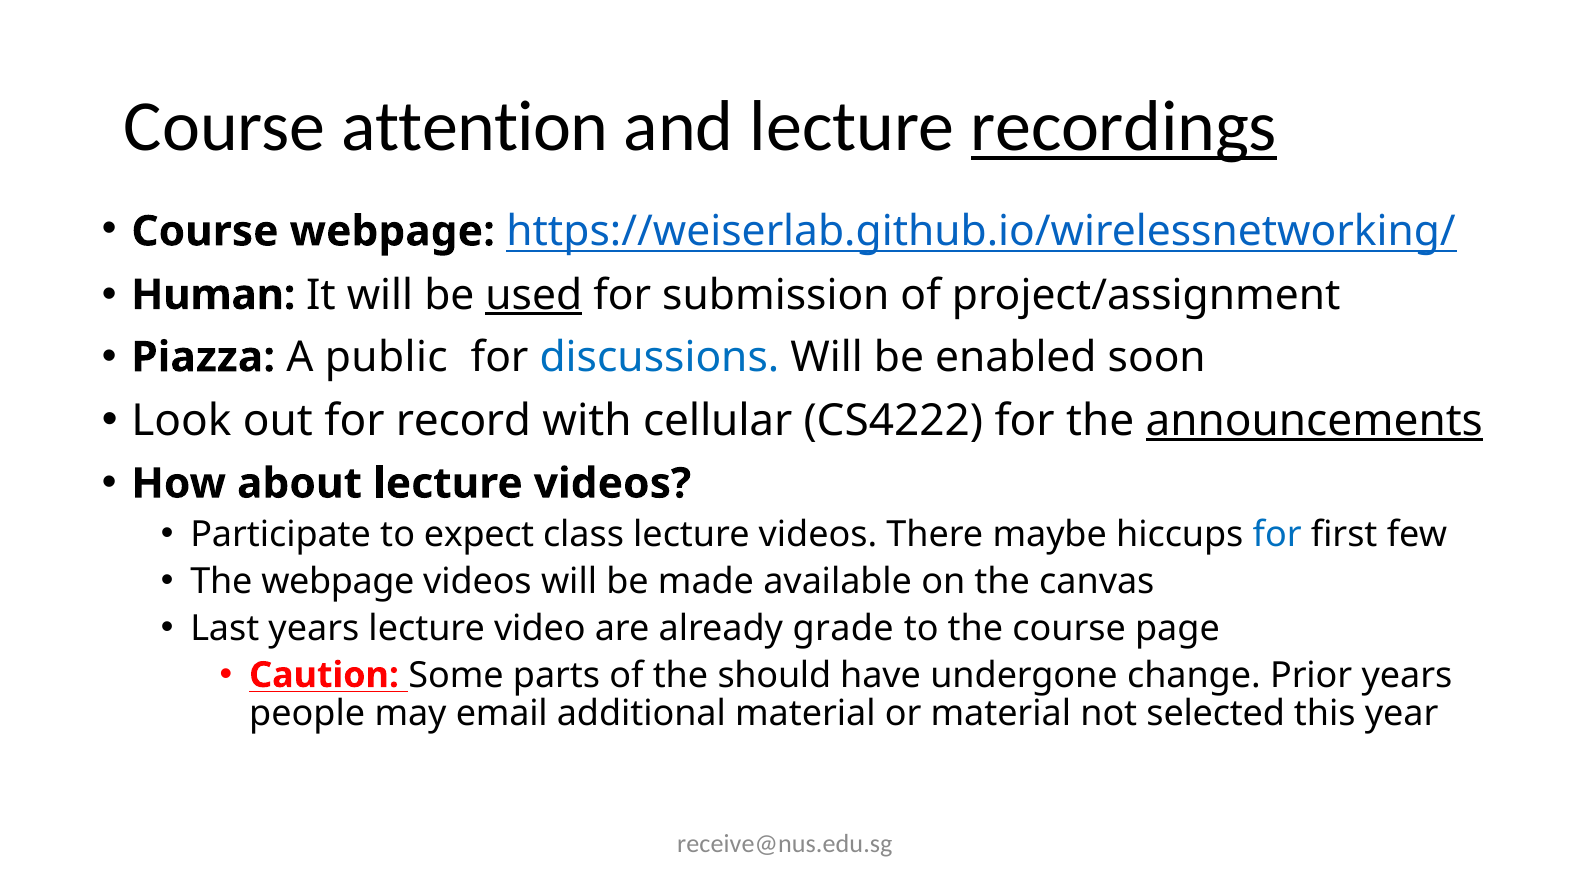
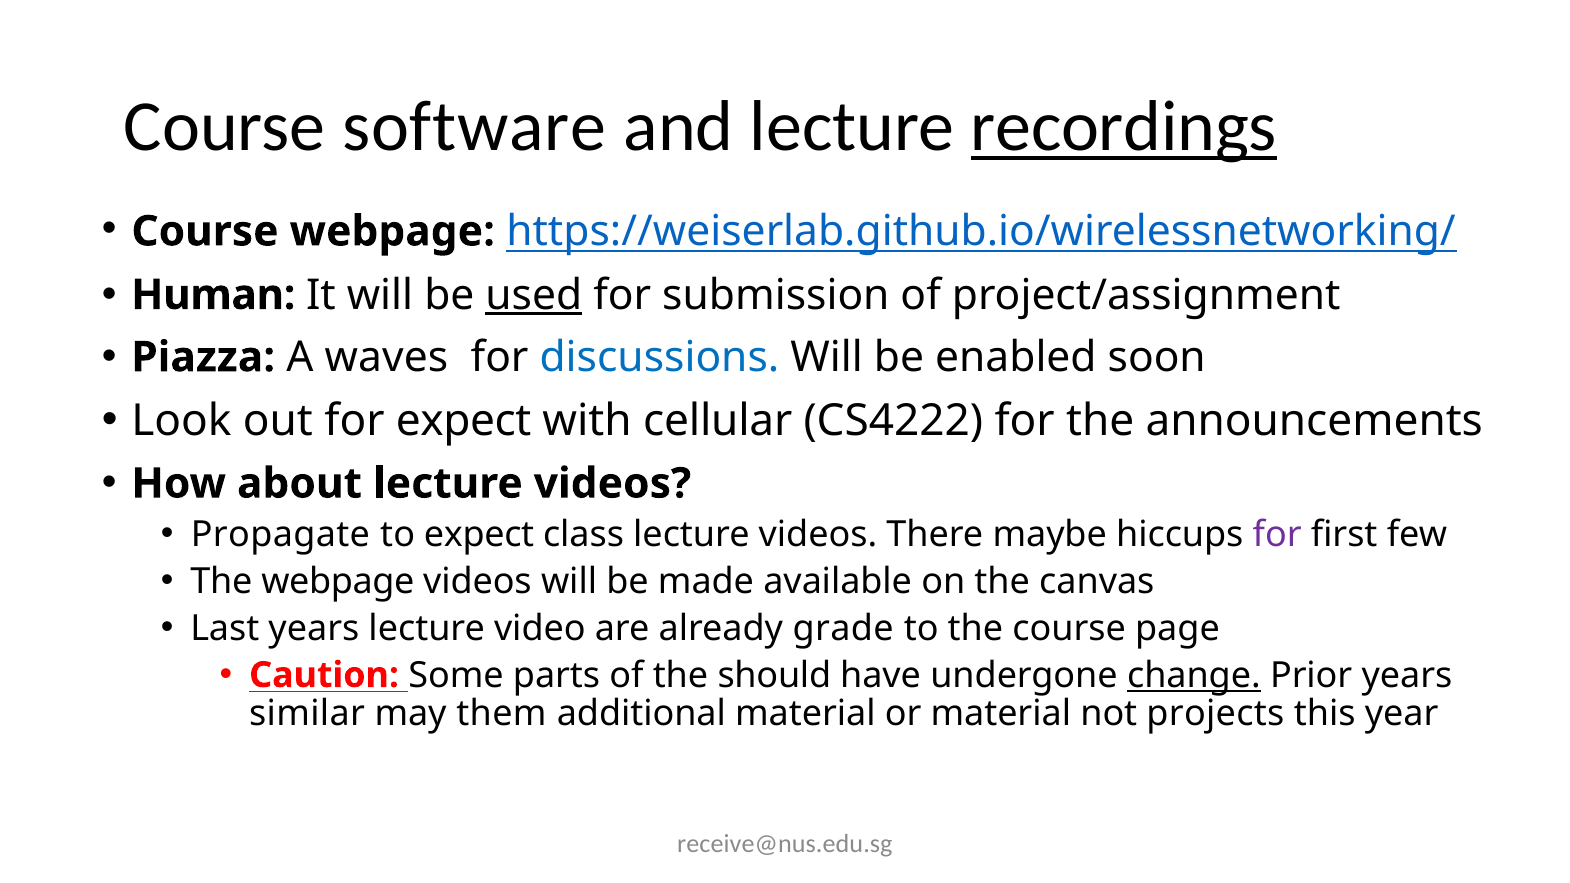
attention: attention -> software (474, 127)
public: public -> waves (386, 357)
for record: record -> expect (464, 420)
announcements underline: present -> none (1314, 420)
Participate: Participate -> Propagate (280, 534)
for colour: blue -> purple (1277, 534)
change underline: none -> present (1194, 675)
people: people -> similar (307, 714)
email: email -> them (501, 714)
selected: selected -> projects (1215, 714)
